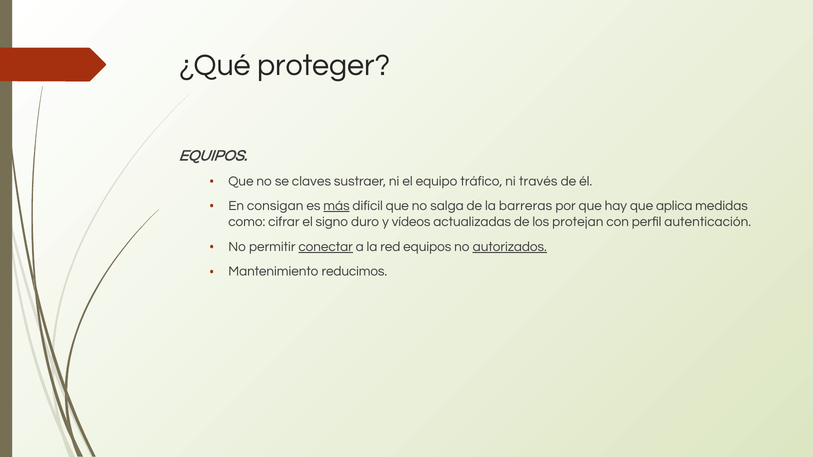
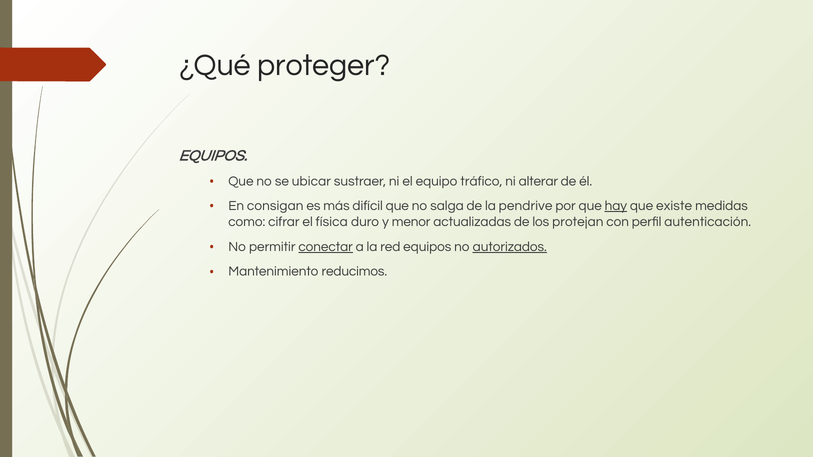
claves: claves -> ubicar (311, 181)
través: través -> alterar (538, 181)
más underline: present -> none (336, 206)
barreras: barreras -> pendrive (526, 206)
hay underline: none -> present (616, 206)
aplica: aplica -> existe (674, 206)
signo: signo -> física (332, 222)
vídeos: vídeos -> menor (411, 222)
